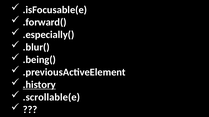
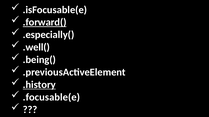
.forward( underline: none -> present (45, 22)
.blur(: .blur( -> .well( (36, 47)
.scrollable(e: .scrollable(e -> .focusable(e (51, 98)
